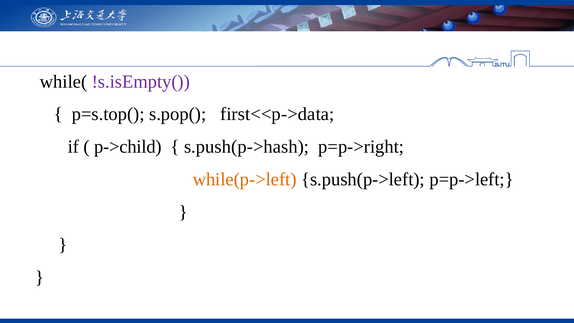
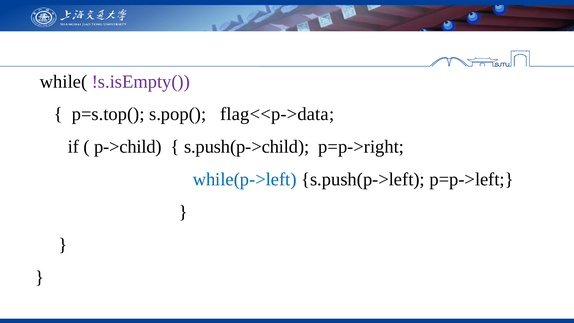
first<<p->data: first<<p->data -> flag<<p->data (277, 114)
s.push(p->hash: s.push(p->hash -> s.push(p->child (247, 147)
while(p->left colour: orange -> blue (245, 179)
